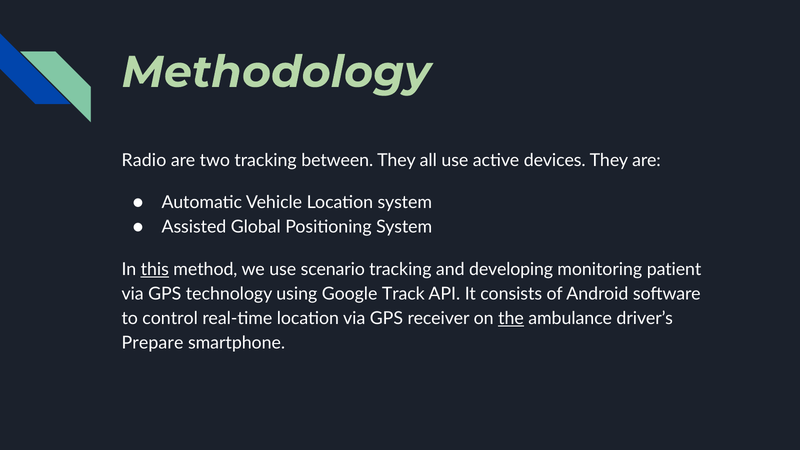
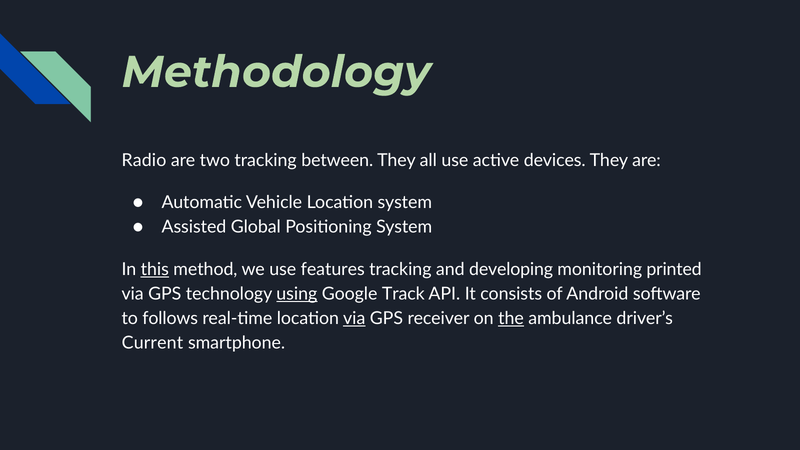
scenario: scenario -> features (333, 269)
patient: patient -> printed (674, 269)
using underline: none -> present (297, 294)
control: control -> follows (170, 318)
via underline: none -> present (354, 318)
Prepare: Prepare -> Current (152, 343)
